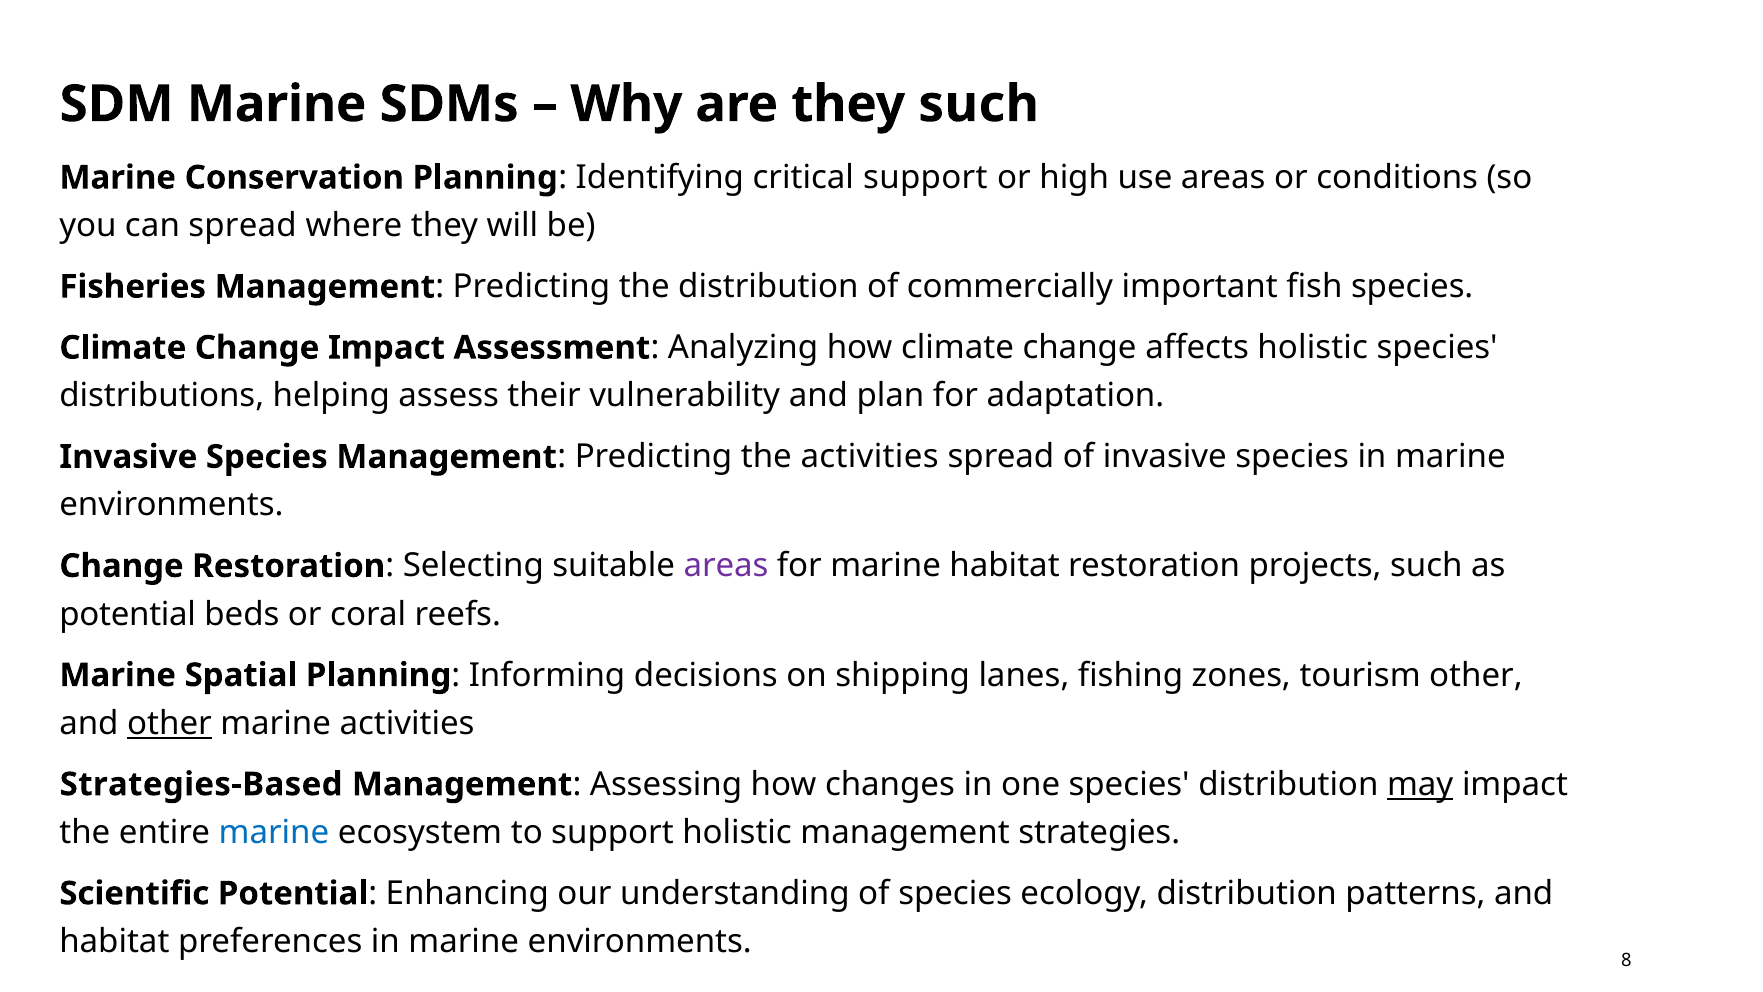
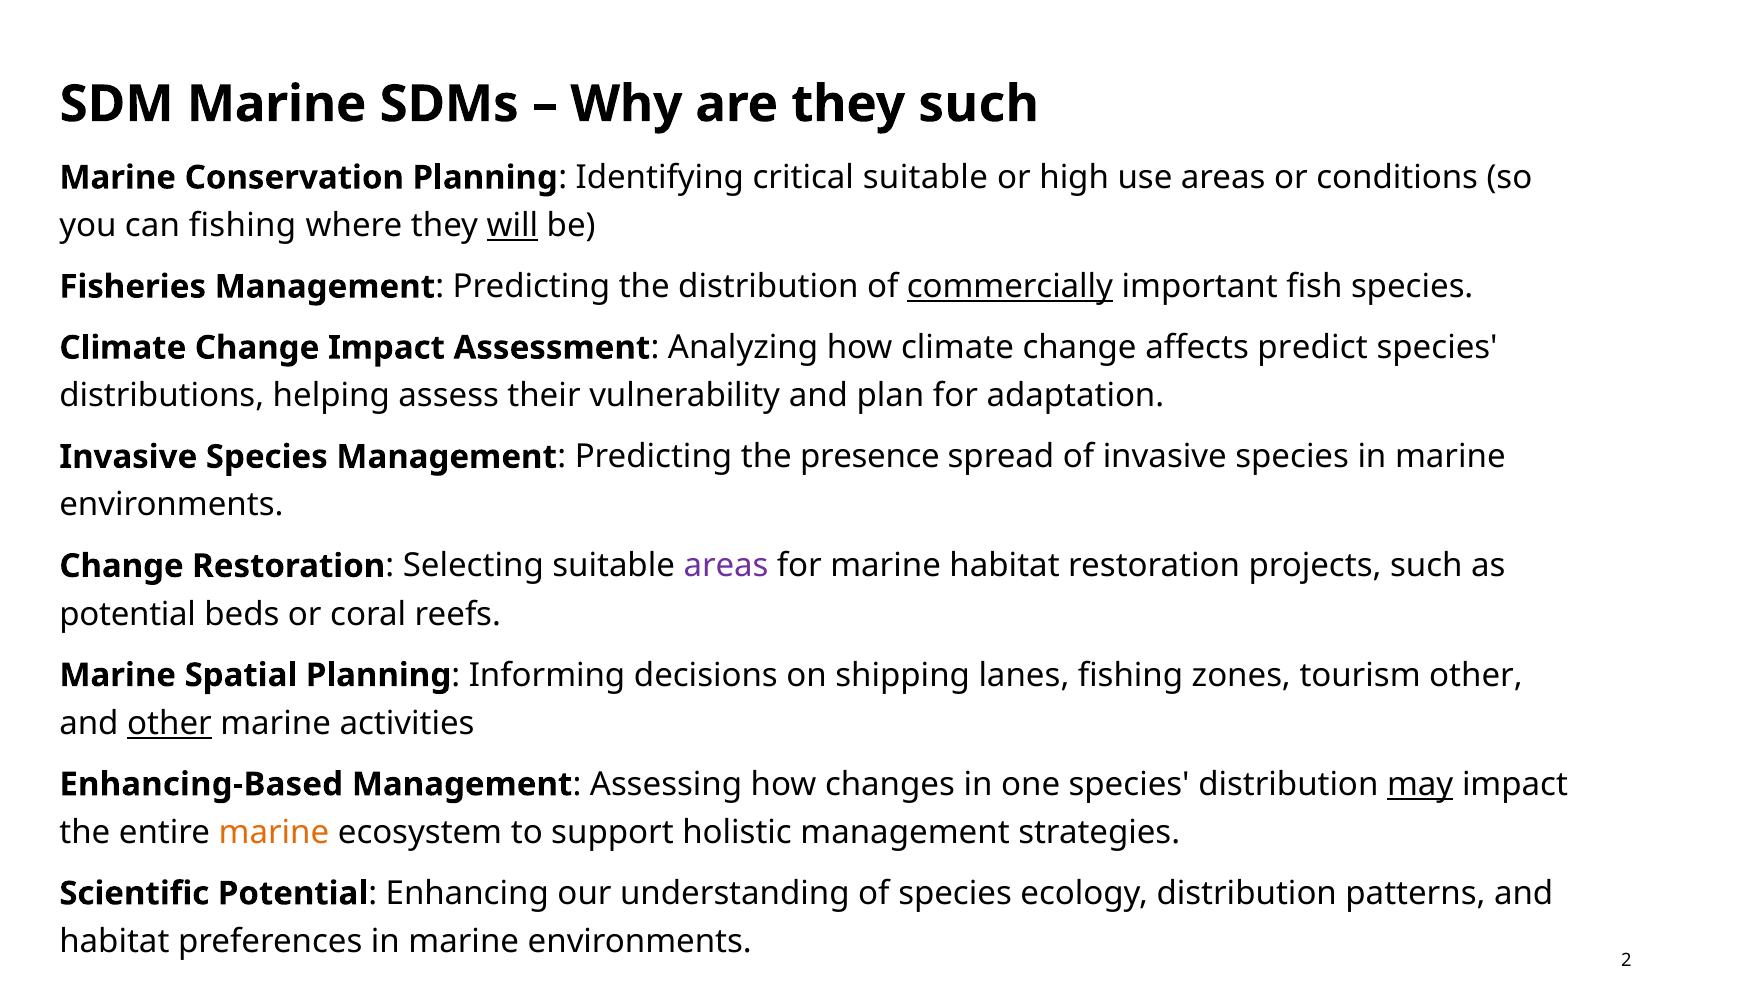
critical support: support -> suitable (925, 178)
can spread: spread -> fishing (243, 226)
will underline: none -> present (512, 226)
commercially underline: none -> present (1010, 287)
affects holistic: holistic -> predict (1313, 348)
the activities: activities -> presence (870, 457)
Strategies-Based: Strategies-Based -> Enhancing-Based (201, 784)
marine colour: blue -> orange (274, 832)
8: 8 -> 2 (1626, 960)
